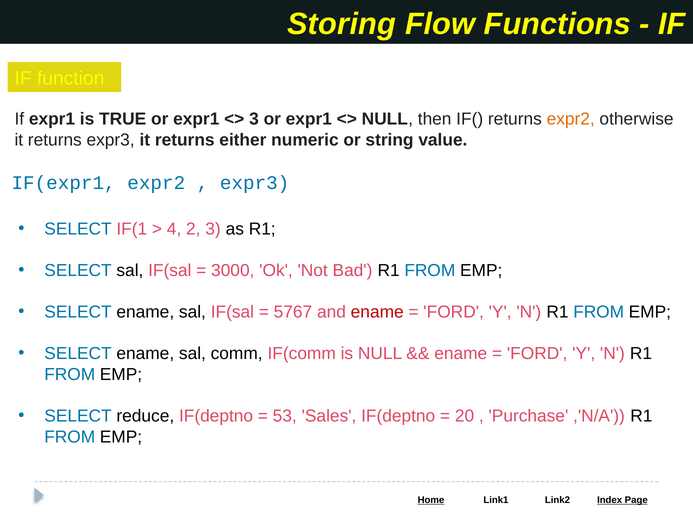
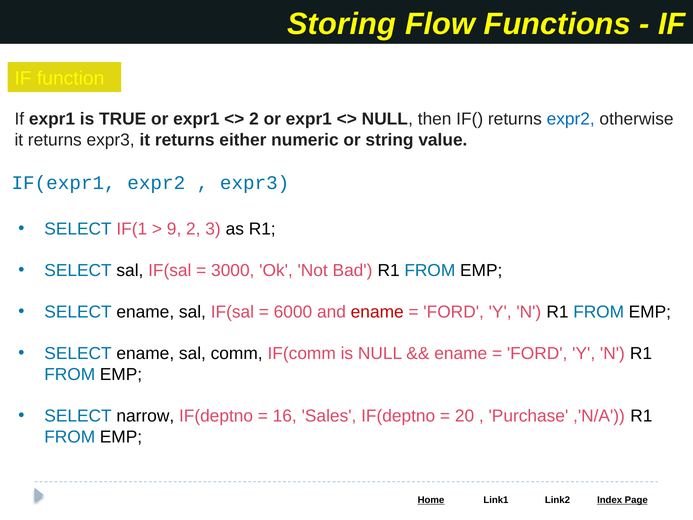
3: 3 -> 2 (254, 119)
expr2 colour: orange -> blue (571, 119)
4: 4 -> 9 (174, 229)
5767: 5767 -> 6000 (293, 312)
reduce: reduce -> narrow (145, 416)
53: 53 -> 16 (285, 416)
